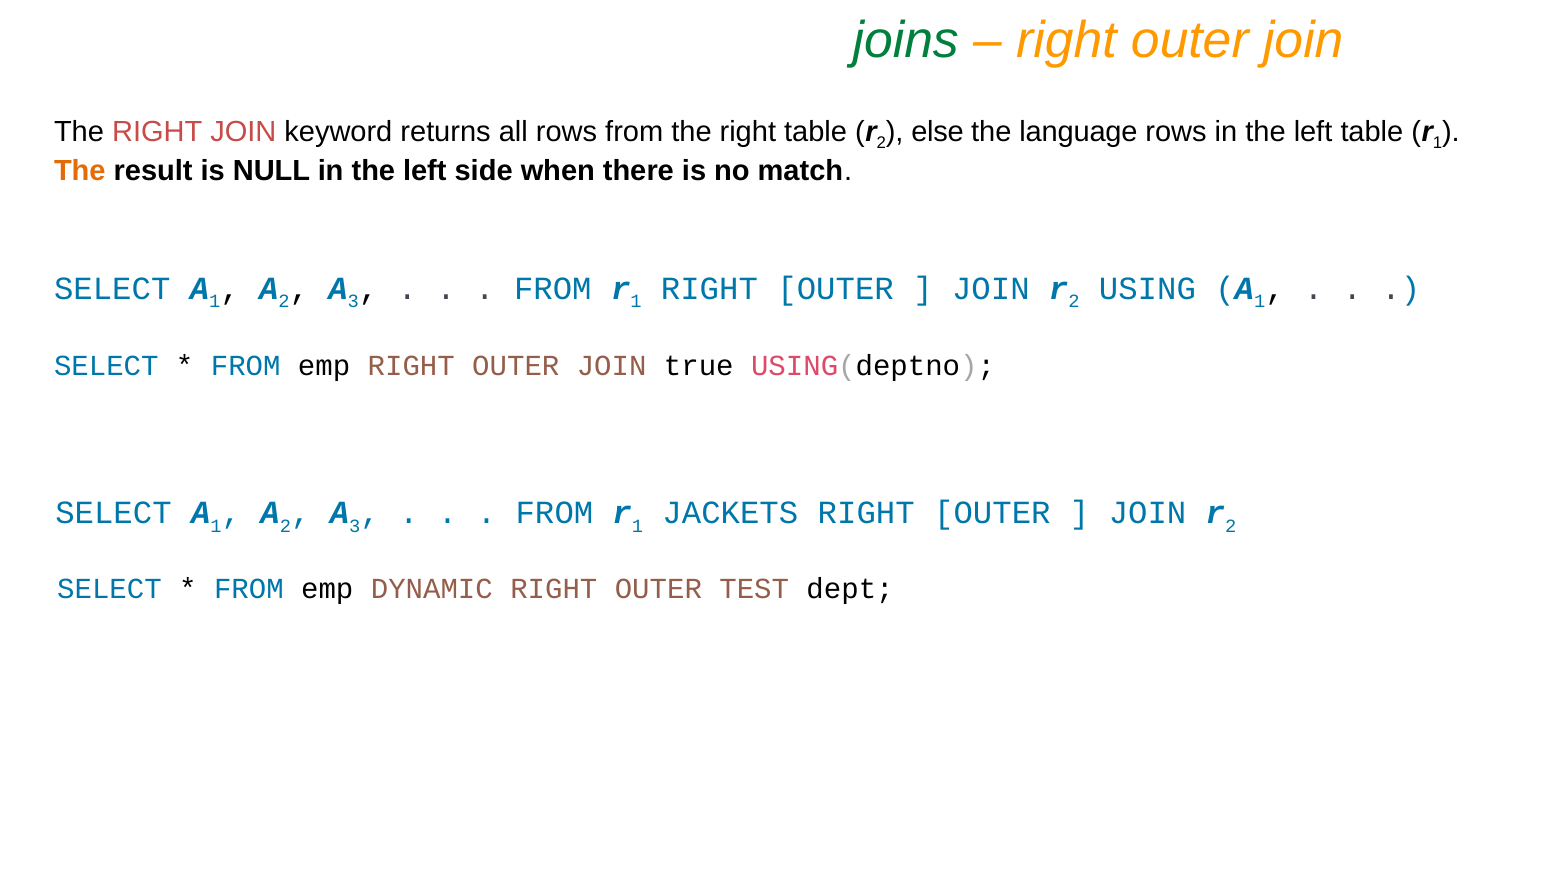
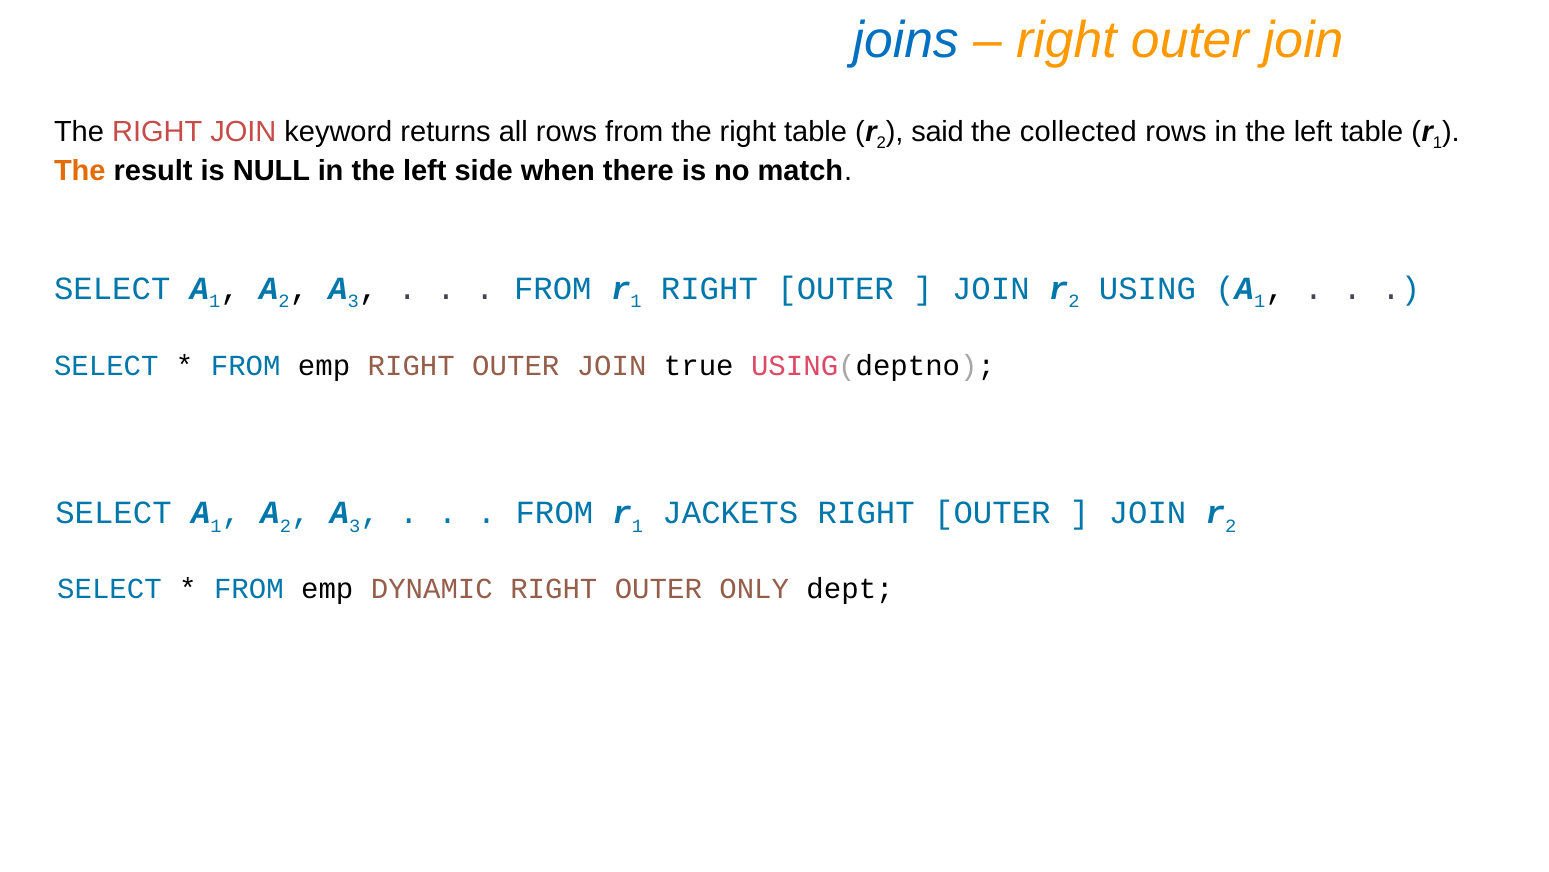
joins colour: green -> blue (906, 40)
else: else -> said (937, 132)
language: language -> collected (1078, 132)
TEST: TEST -> ONLY (754, 589)
